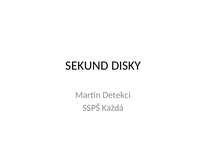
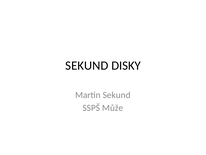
Martin Detekci: Detekci -> Sekund (117, 95)
Každá: Každá -> Může (113, 108)
